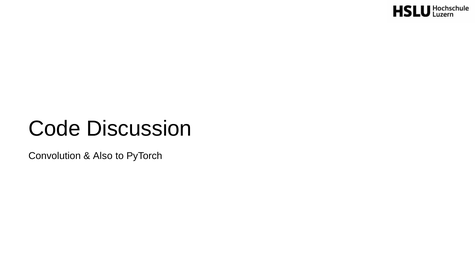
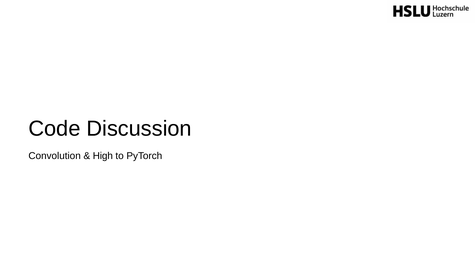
Also: Also -> High (103, 156)
